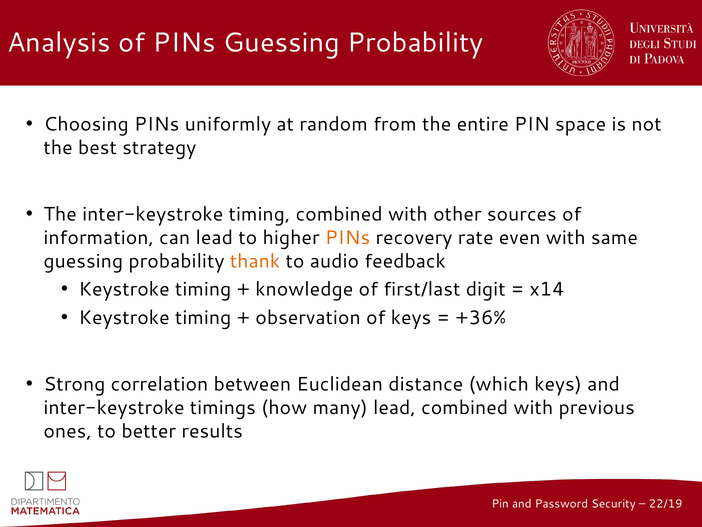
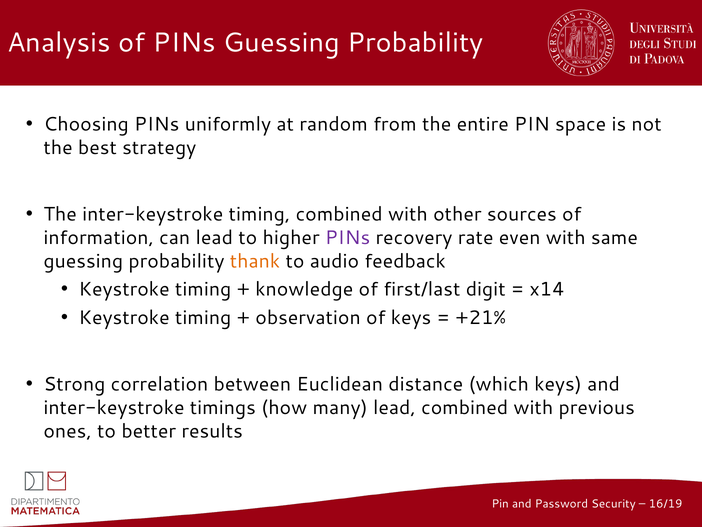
PINs colour: orange -> purple (348, 237)
+36%: +36% -> +21% (481, 317)
22/19: 22/19 -> 16/19 (666, 503)
